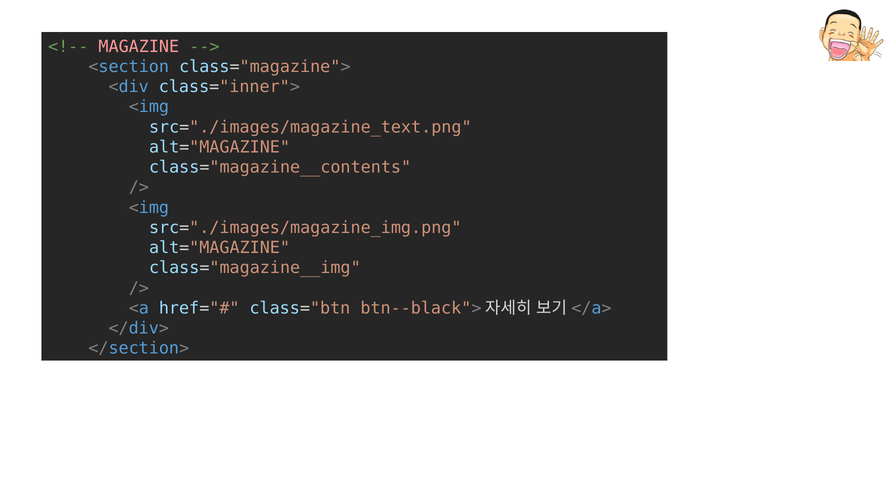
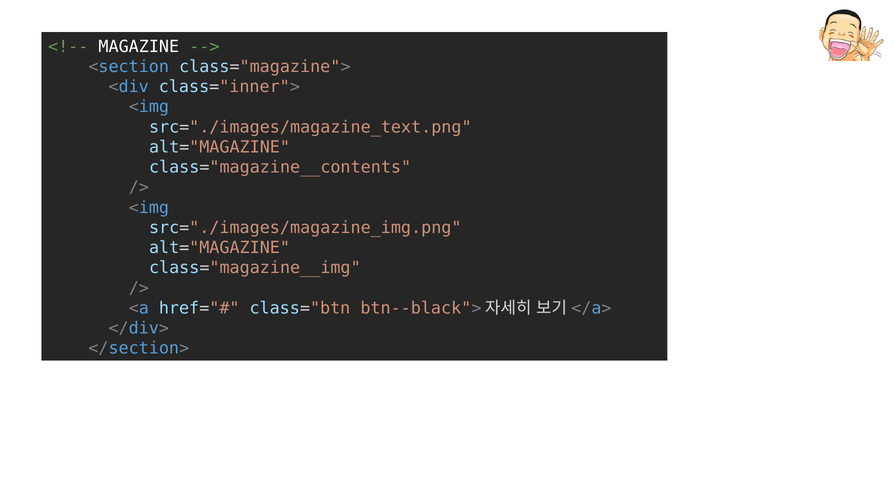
MAGAZINE colour: pink -> white (139, 47)
